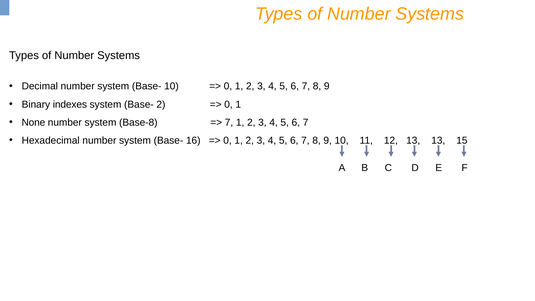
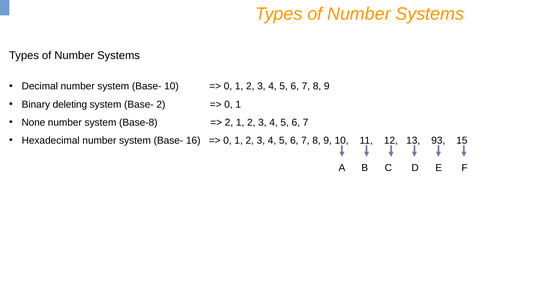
indexes: indexes -> deleting (70, 104)
7: 7 -> 2 (229, 122)
13 13: 13 -> 93 (438, 140)
